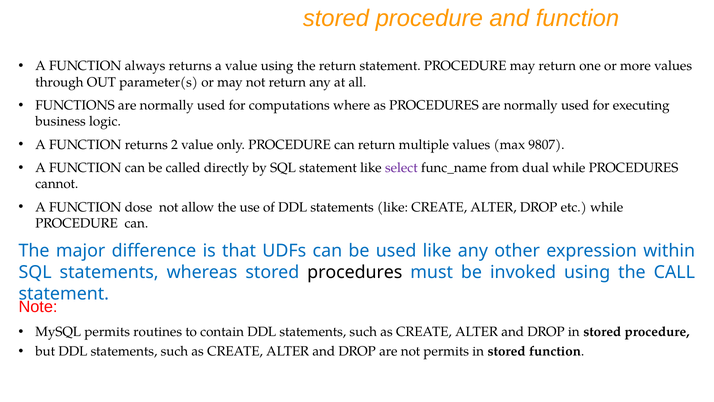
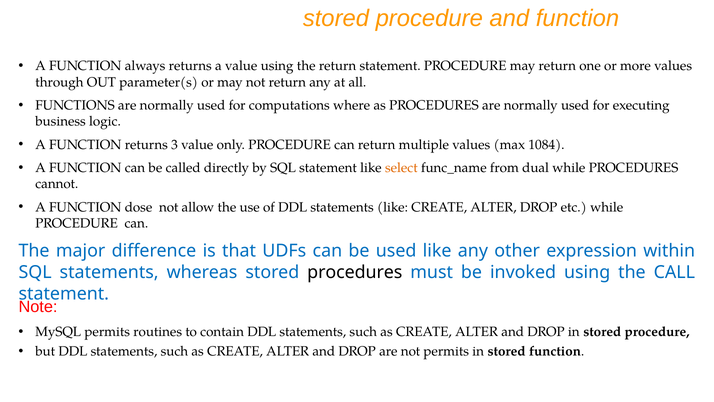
2: 2 -> 3 (175, 144)
9807: 9807 -> 1084 (547, 144)
select colour: purple -> orange (401, 168)
